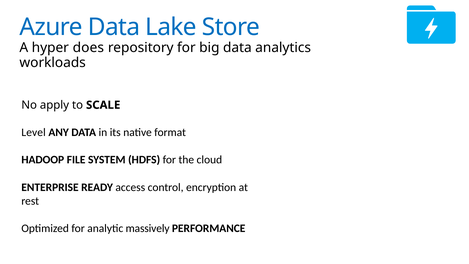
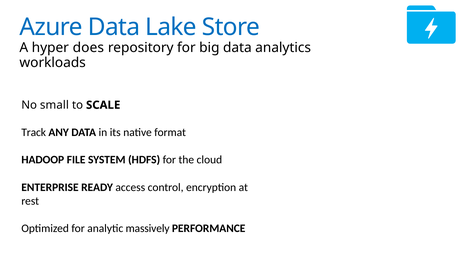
apply: apply -> small (54, 105)
Level: Level -> Track (34, 132)
